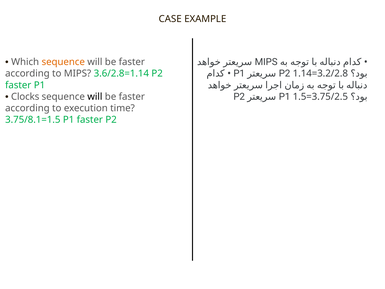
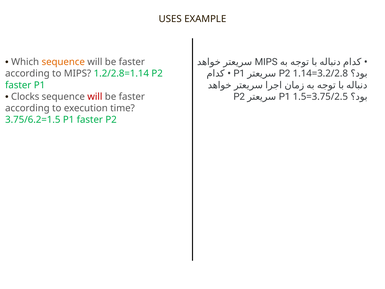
CASE: CASE -> USES (170, 19)
3.6/2.8=1.14: 3.6/2.8=1.14 -> 1.2/2.8=1.14 (121, 73)
will colour: black -> red (95, 97)
3.75/8.1=1.5: 3.75/8.1=1.5 -> 3.75/6.2=1.5 (33, 120)
